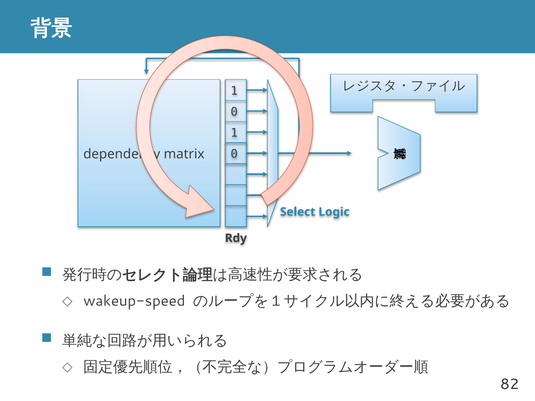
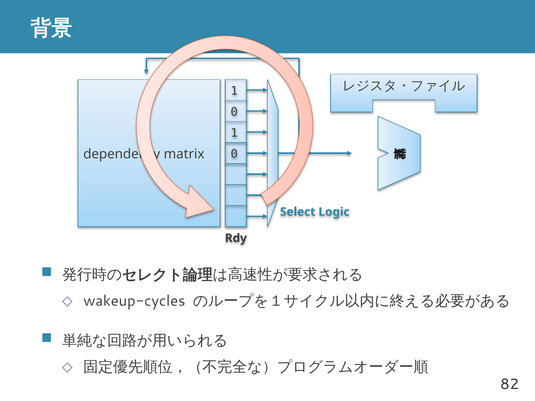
wakeup-speed: wakeup-speed -> wakeup-cycles (134, 301)
